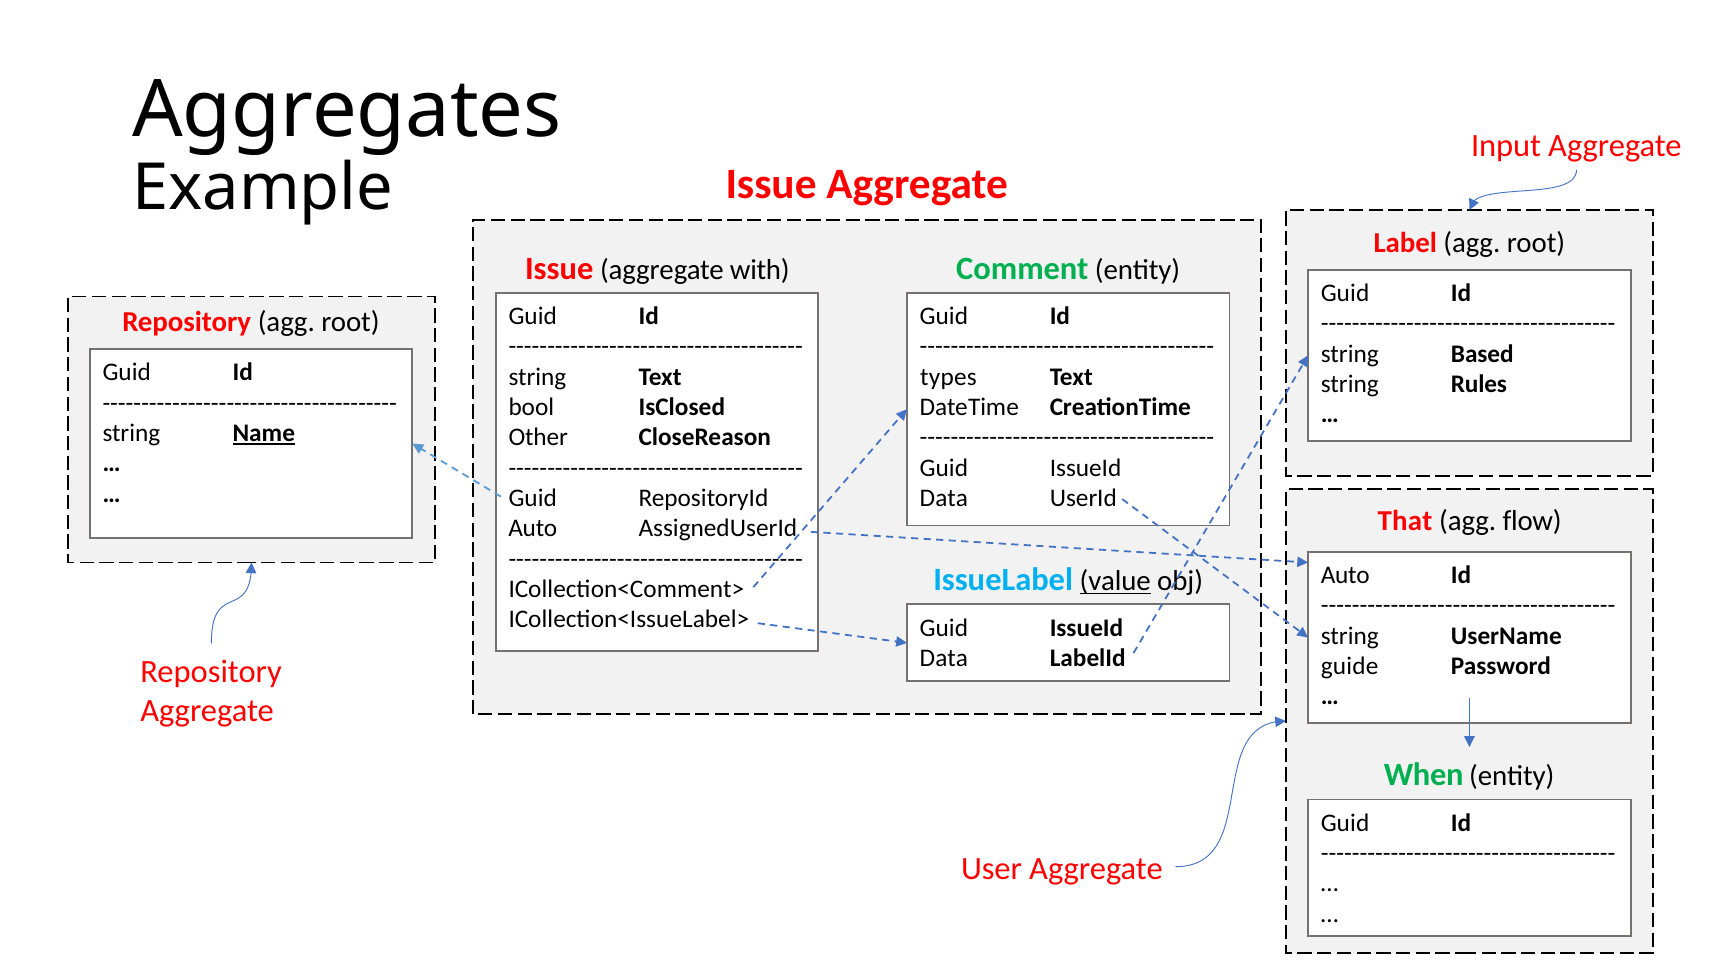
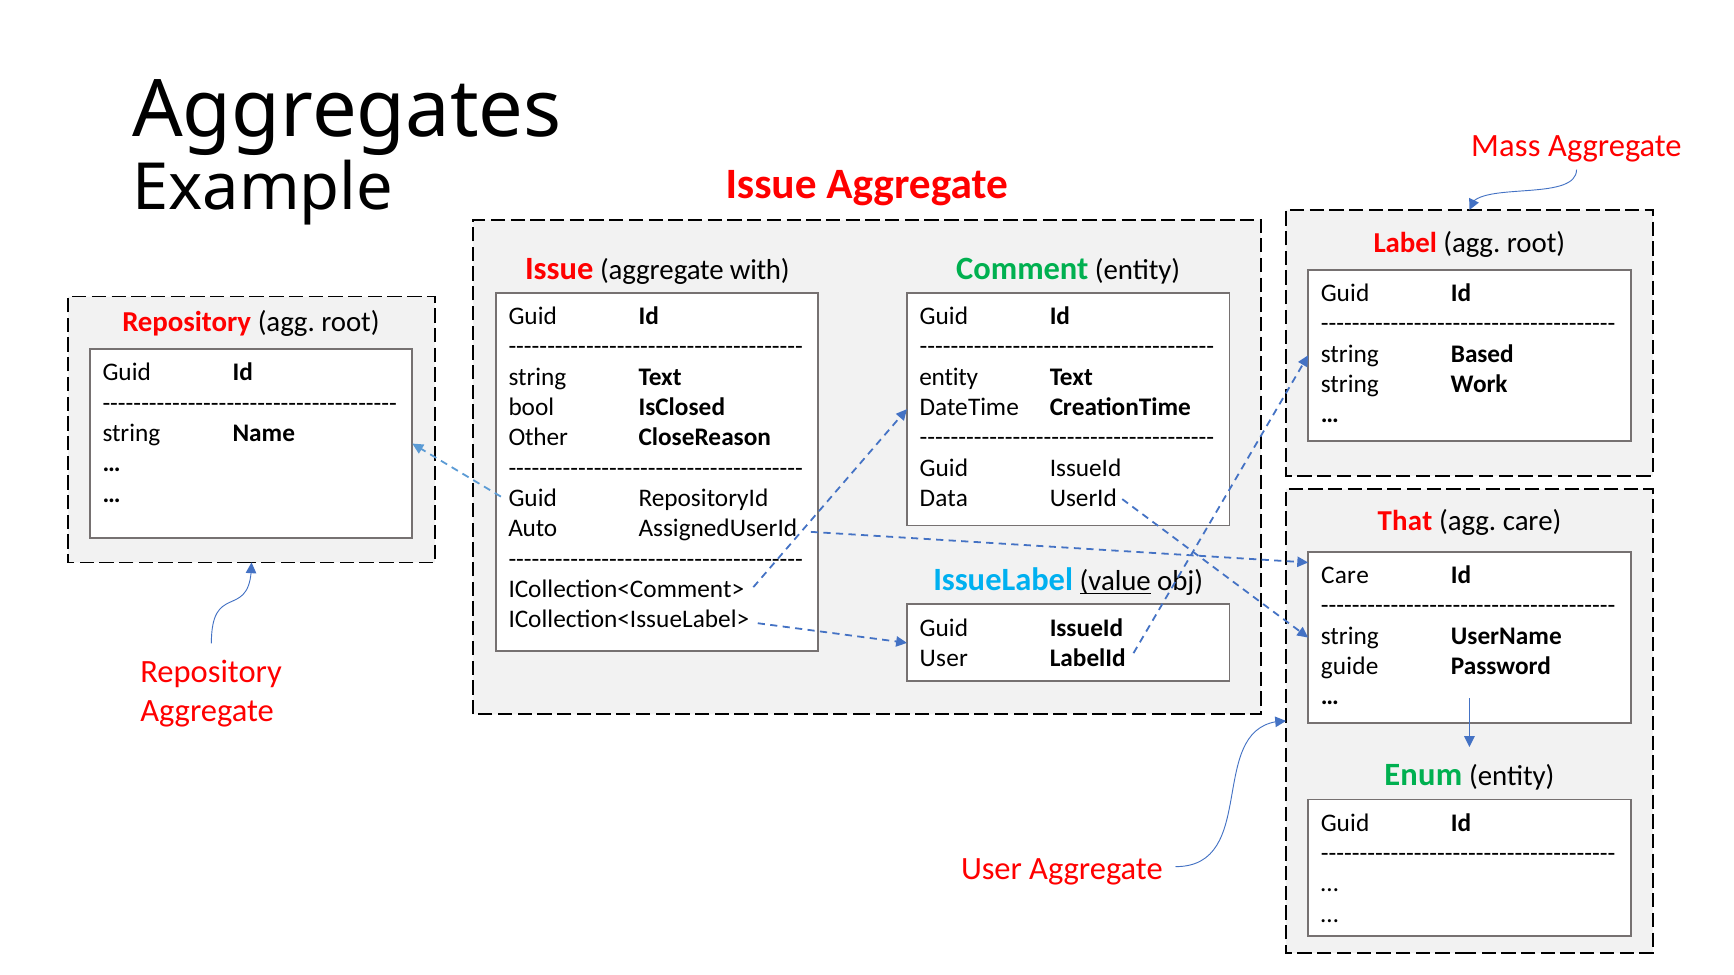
Input: Input -> Mass (1506, 146)
types: types -> entity (949, 377)
Rules: Rules -> Work (1479, 384)
Name underline: present -> none (264, 433)
agg flow: flow -> care (1532, 521)
Auto: Auto -> Care (1345, 575)
Data: Data -> User (944, 658)
When: When -> Enum (1423, 775)
